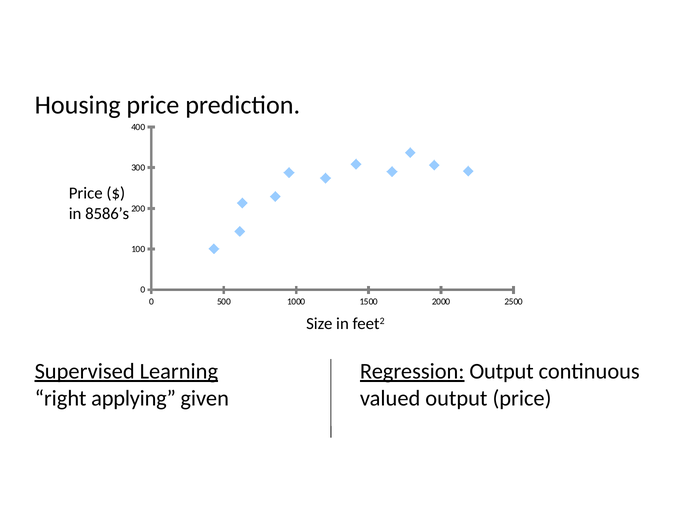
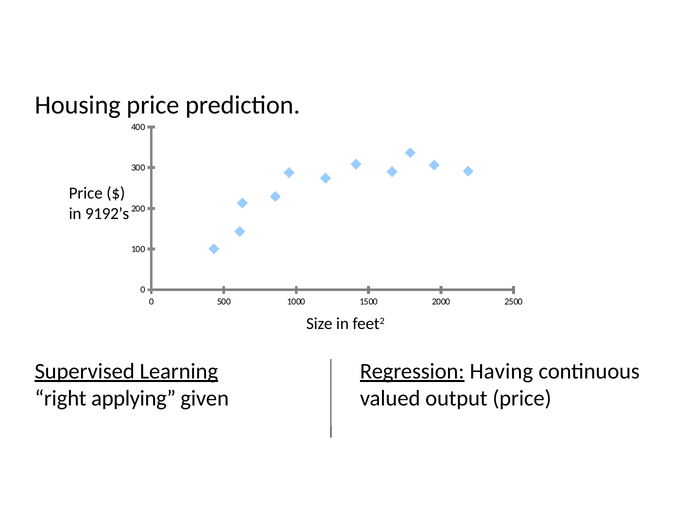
8586’s: 8586’s -> 9192’s (107, 213)
Regression Output: Output -> Having (501, 371)
